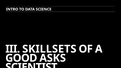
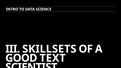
ASKS: ASKS -> TEXT (53, 58)
